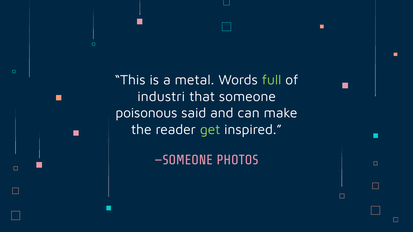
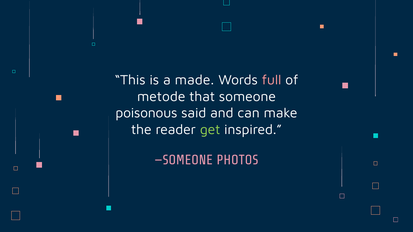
metal: metal -> made (194, 80)
full colour: light green -> pink (272, 80)
industri: industri -> metode (161, 97)
